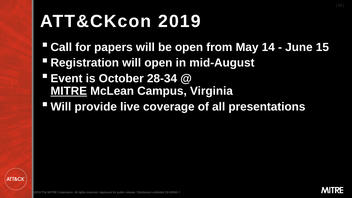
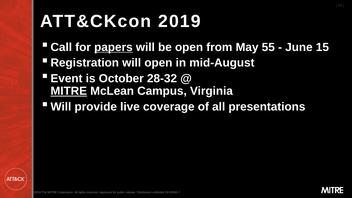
papers underline: none -> present (113, 47)
14: 14 -> 55 (268, 47)
28-34: 28-34 -> 28-32 (162, 78)
